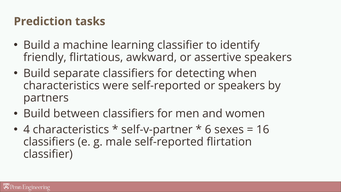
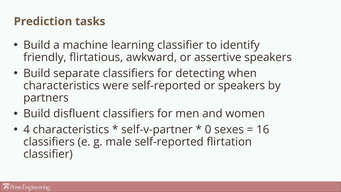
between: between -> disfluent (77, 114)
6: 6 -> 0 (208, 129)
